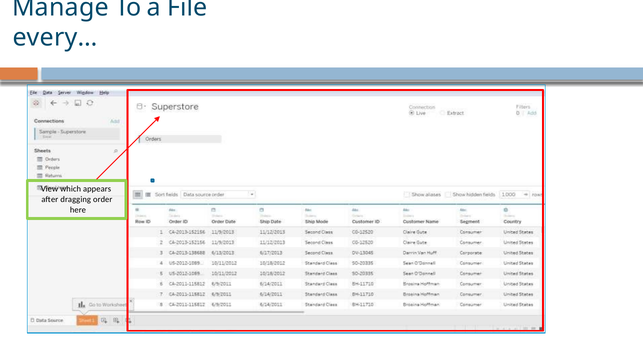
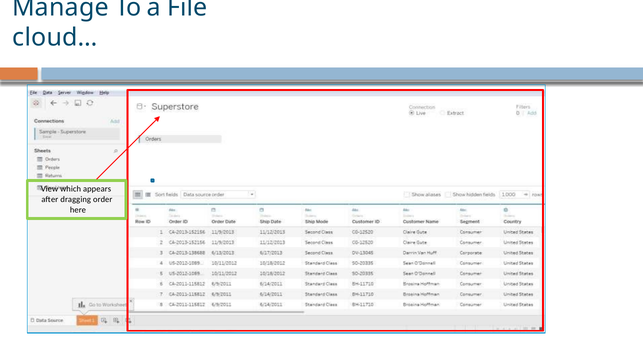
every…: every… -> cloud… (55, 38)
